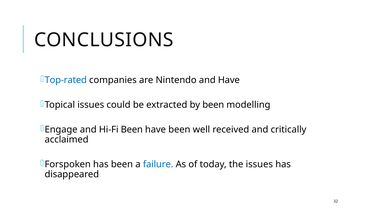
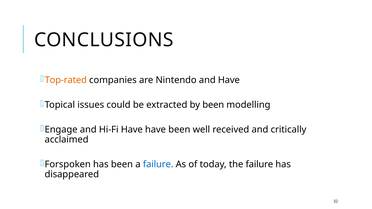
Top-rated colour: blue -> orange (66, 80)
Hi-Fi Been: Been -> Have (132, 130)
the issues: issues -> failure (259, 165)
